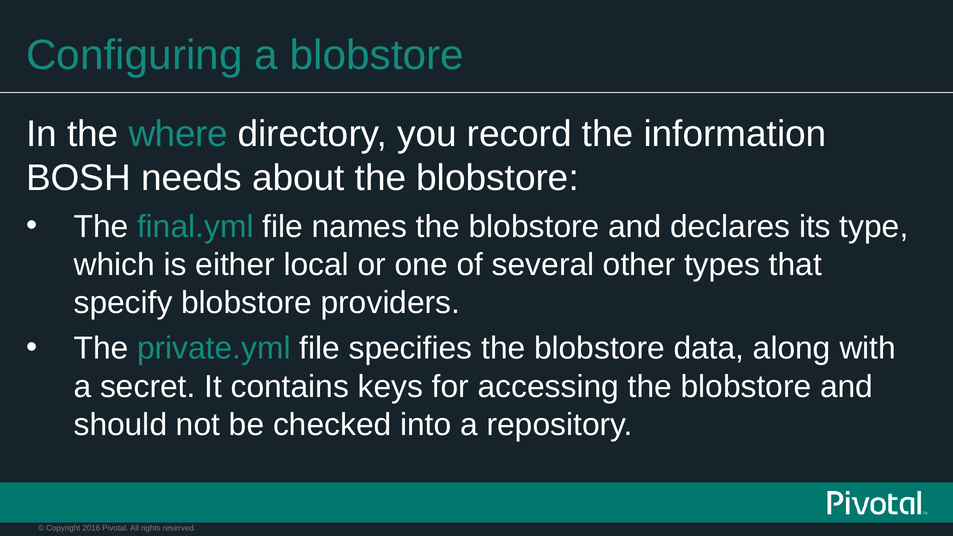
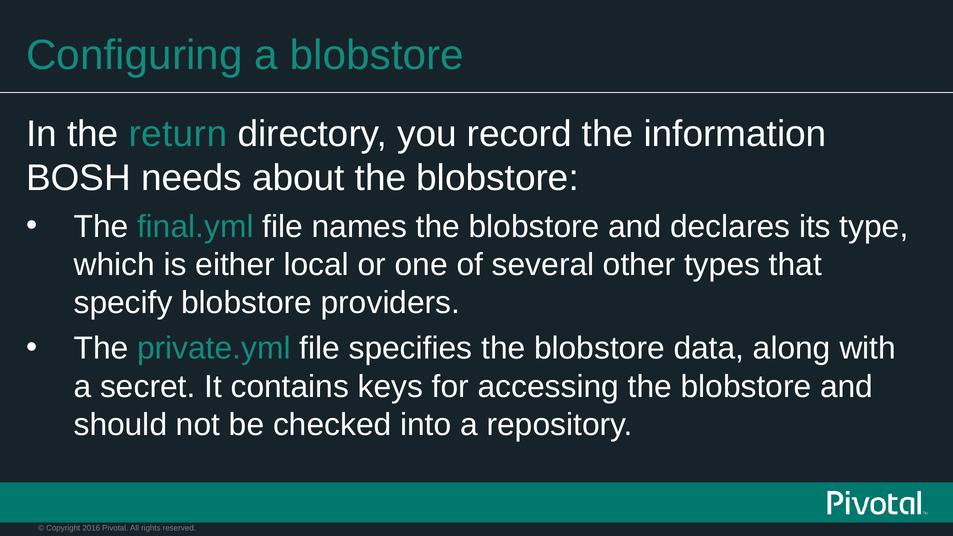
where: where -> return (178, 134)
